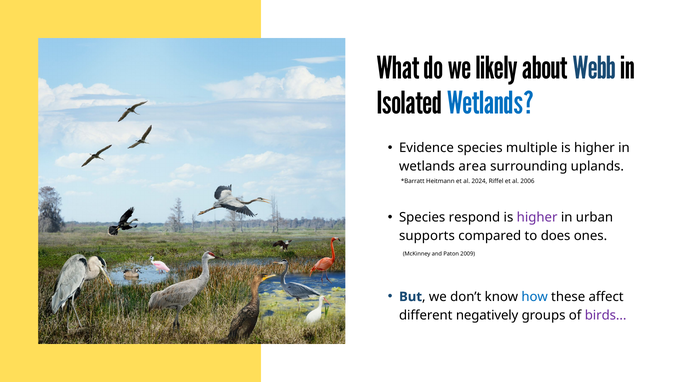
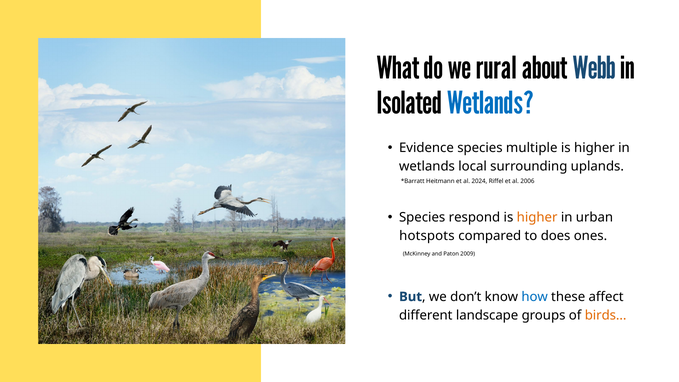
likely: likely -> rural (496, 69)
area: area -> local (473, 166)
higher colour: purple -> orange (537, 217)
supports: supports -> hotspots (427, 236)
negatively: negatively -> landscape (487, 315)
birds colour: purple -> orange (606, 315)
